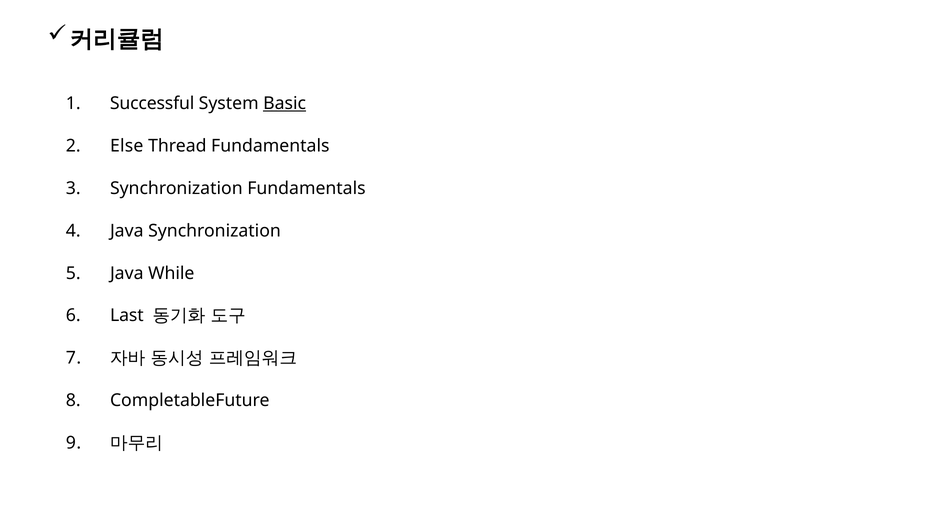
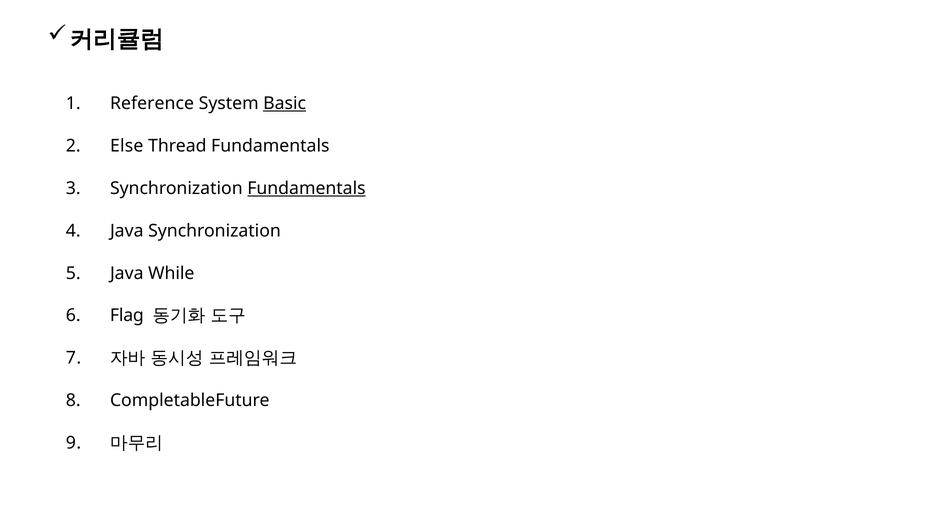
Successful: Successful -> Reference (152, 104)
Fundamentals underline: none -> present (306, 188)
Last: Last -> Flag (127, 316)
